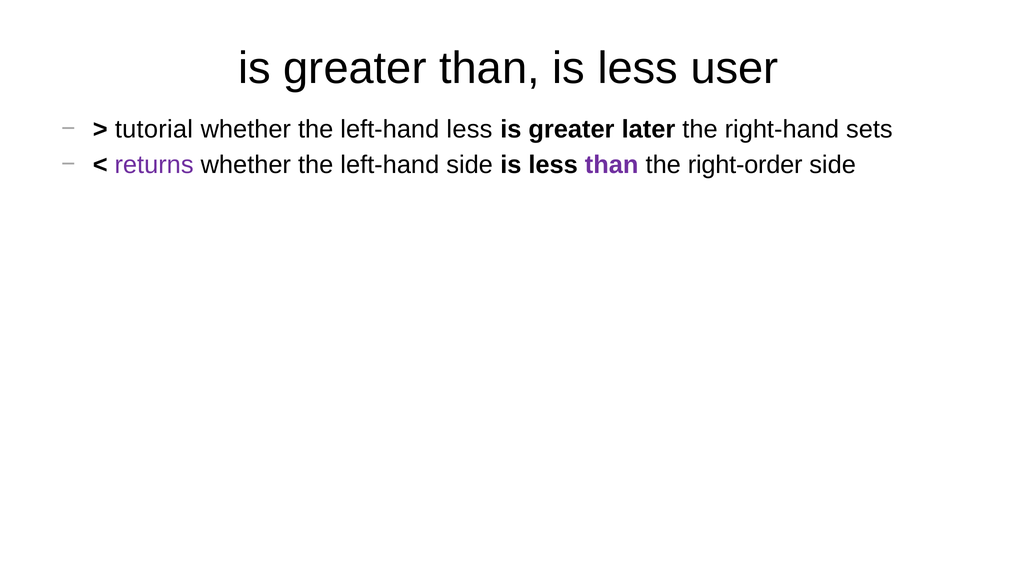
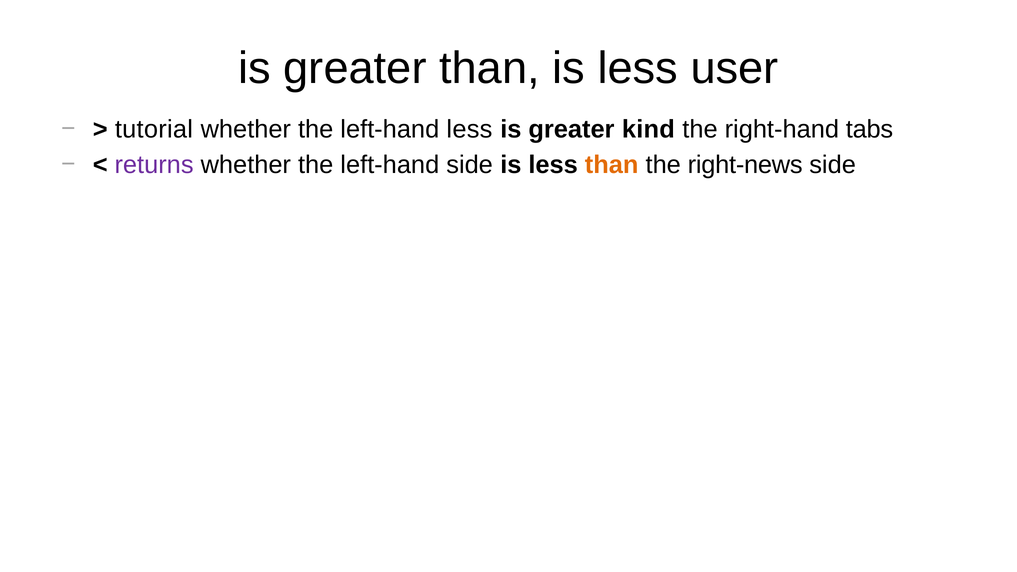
later: later -> kind (648, 129)
sets: sets -> tabs (869, 129)
than colour: purple -> orange (612, 165)
right-order: right-order -> right-news (745, 165)
